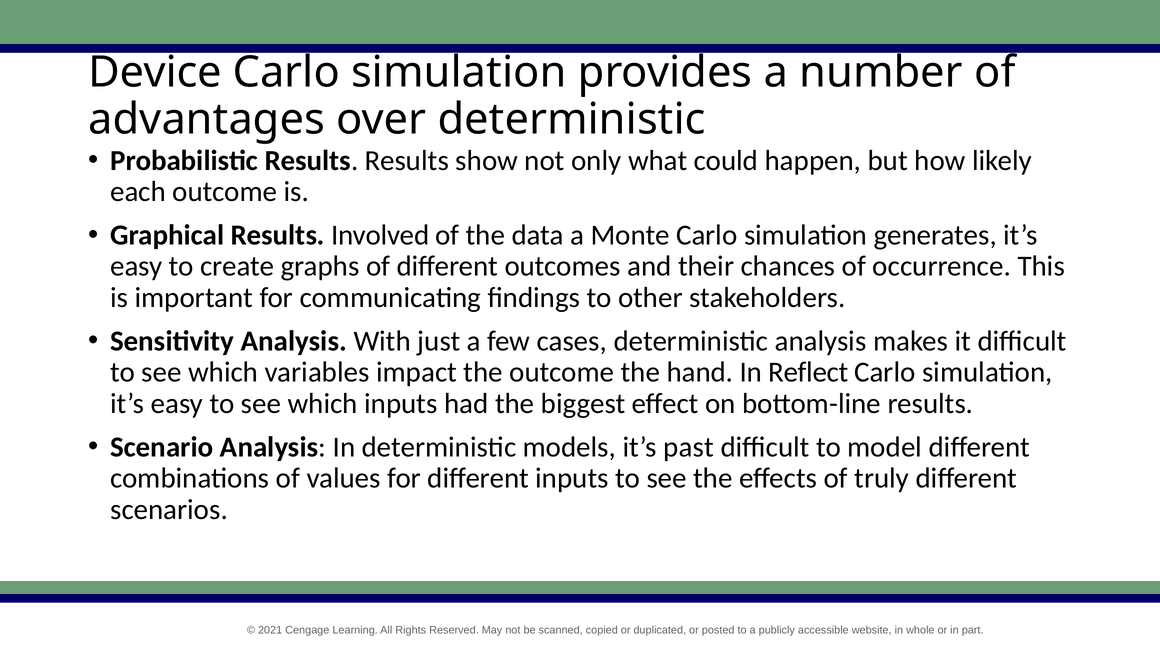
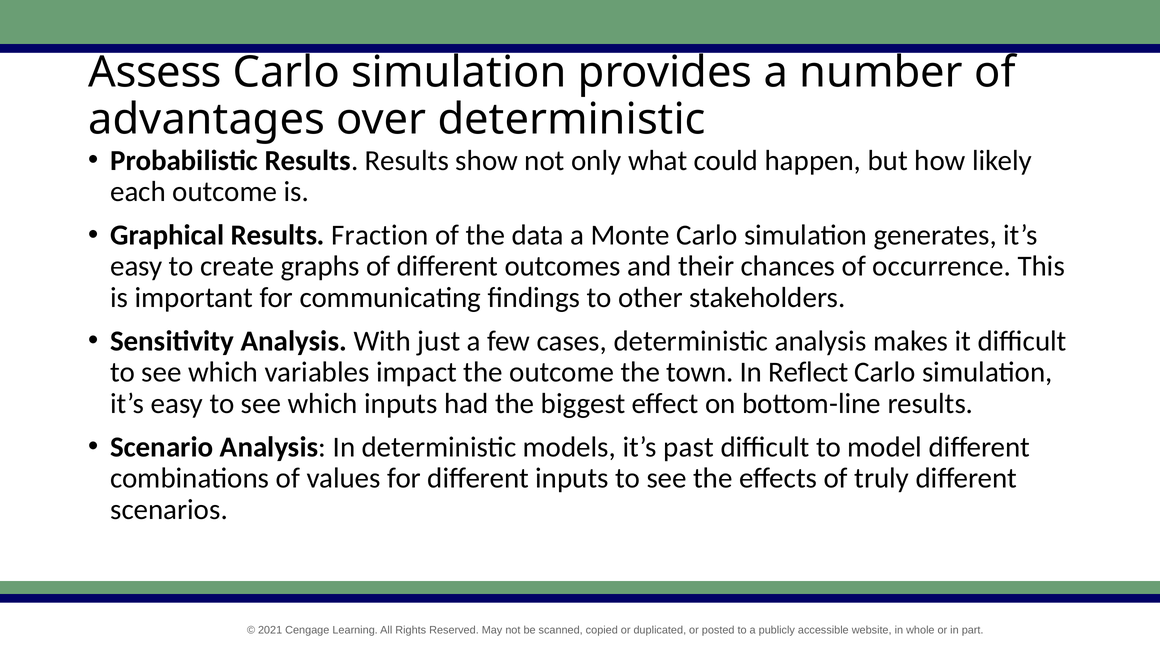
Device: Device -> Assess (155, 73)
Involved: Involved -> Fraction (380, 235)
hand: hand -> town (700, 373)
